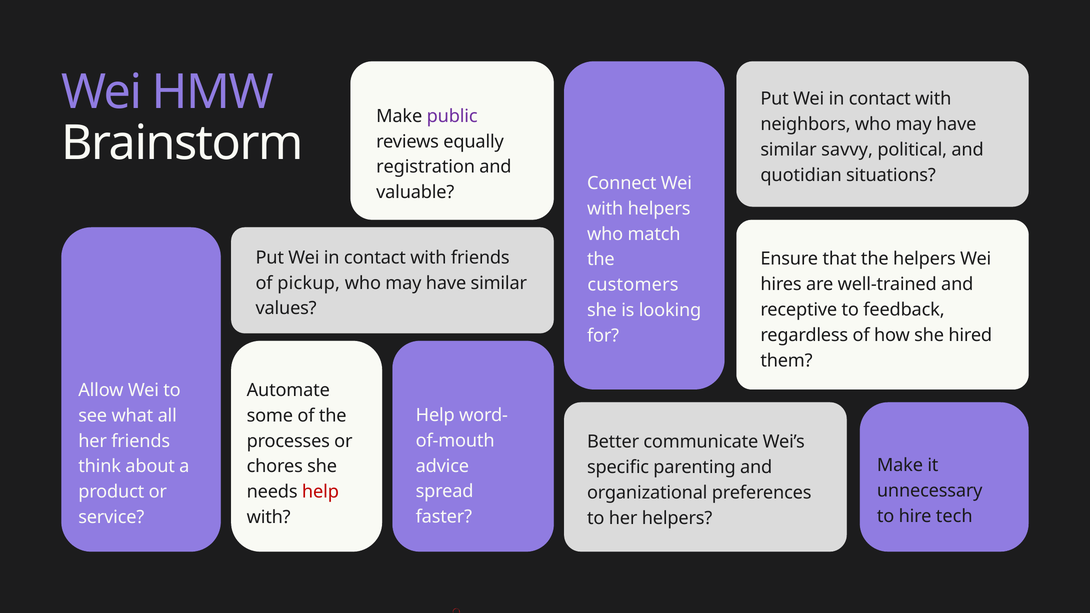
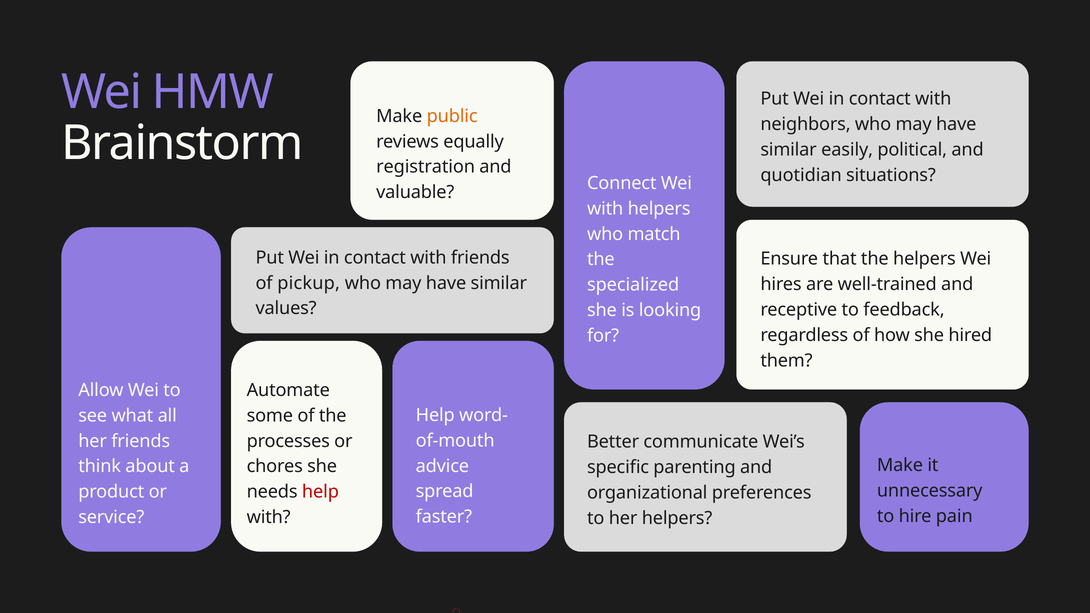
public colour: purple -> orange (452, 116)
savvy: savvy -> easily (847, 150)
customers: customers -> specialized (633, 285)
tech: tech -> pain (954, 516)
